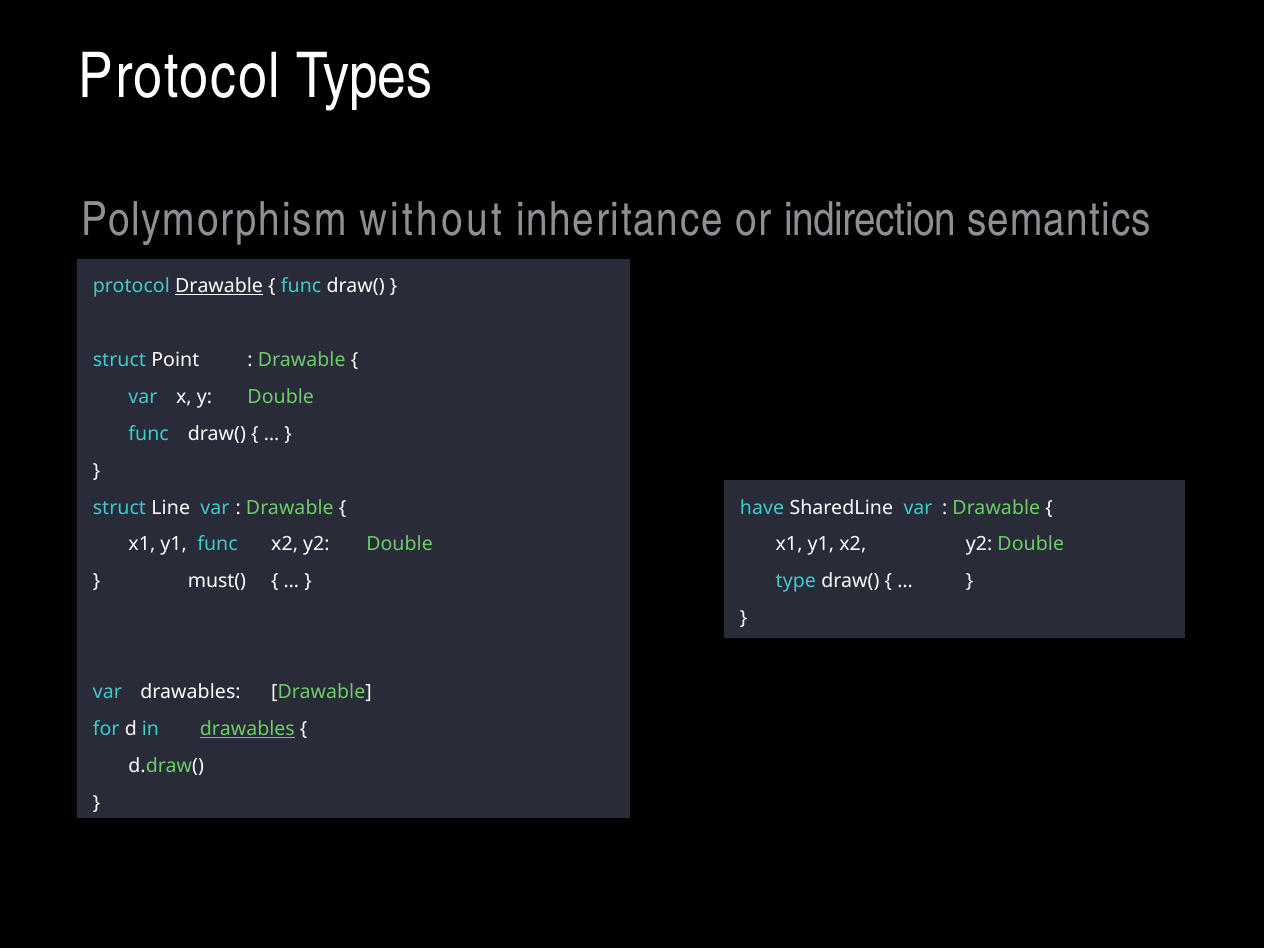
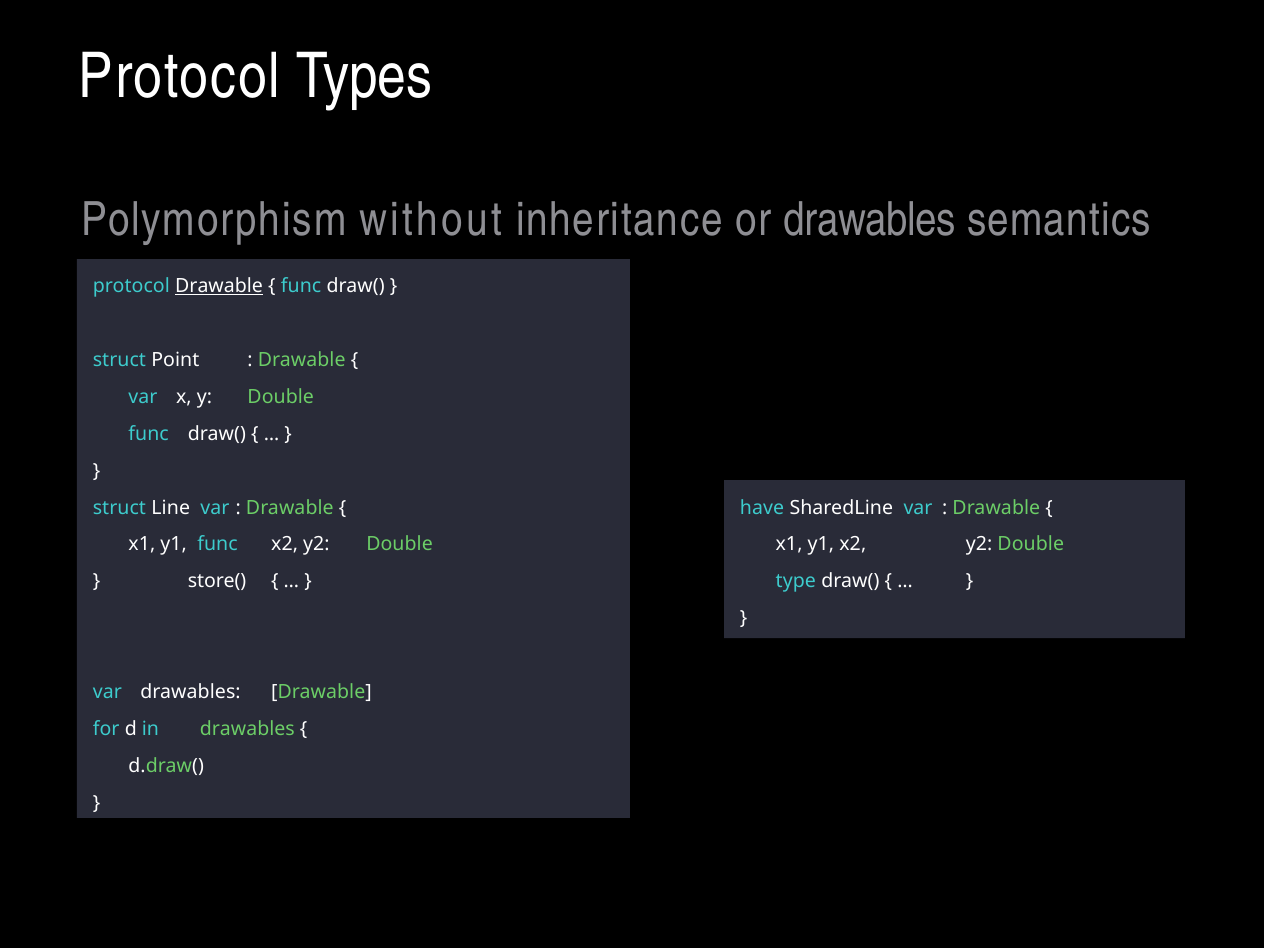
or indirection: indirection -> drawables (870, 220)
must(: must( -> store( (217, 581)
drawables underline: present -> none (247, 729)
